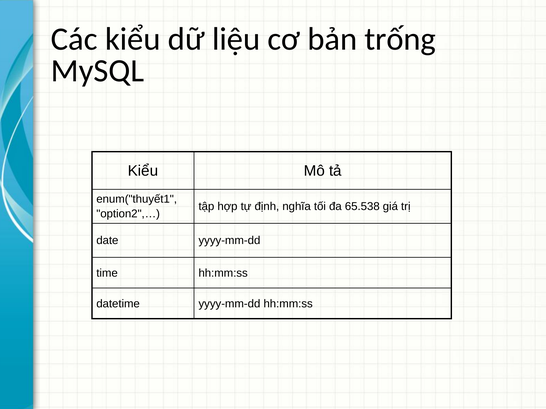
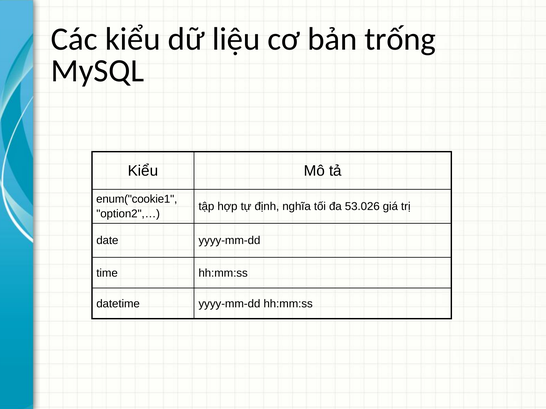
enum("thuyết1: enum("thuyết1 -> enum("cookie1 (137, 199)
65.538: 65.538 -> 53.026 (362, 207)
